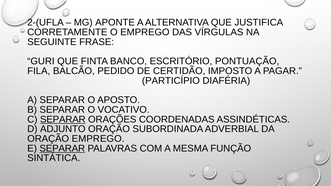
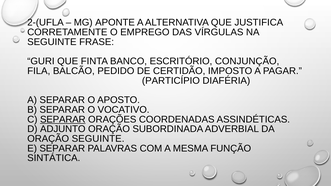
PONTUAÇÃO: PONTUAÇÃO -> CONJUNÇÃO (247, 61)
ORAÇÃO EMPREGO: EMPREGO -> SEGUINTE (98, 139)
SEPARAR underline: present -> none (62, 148)
